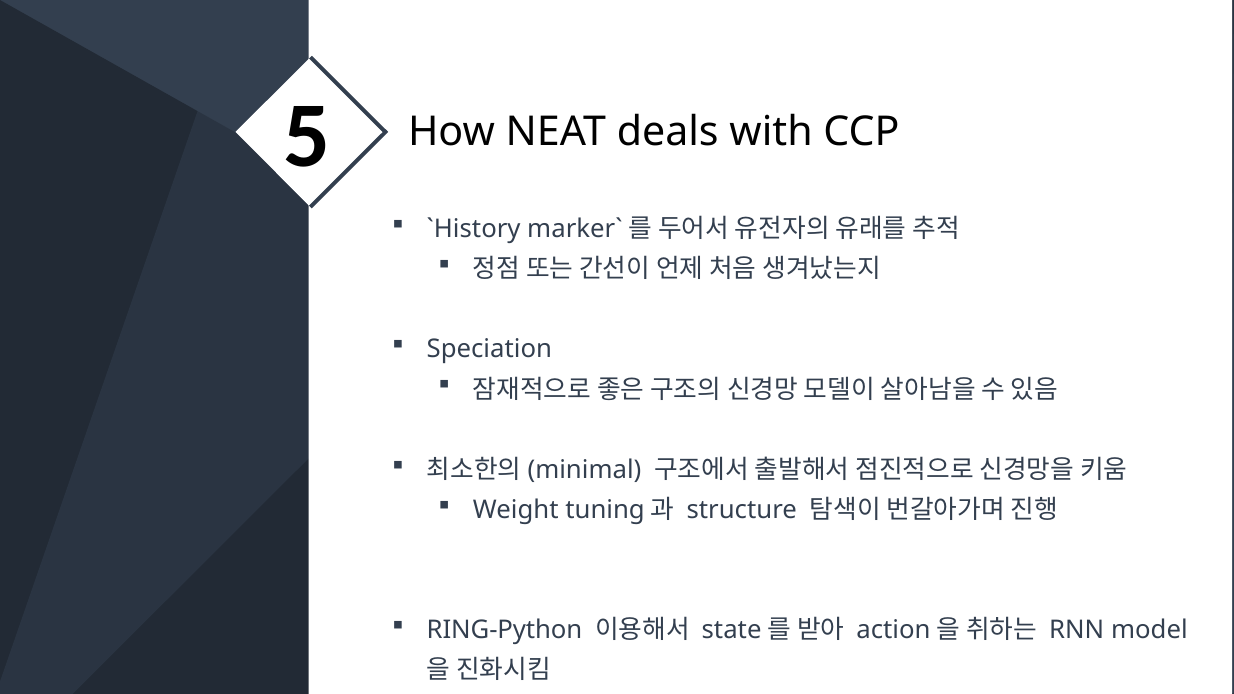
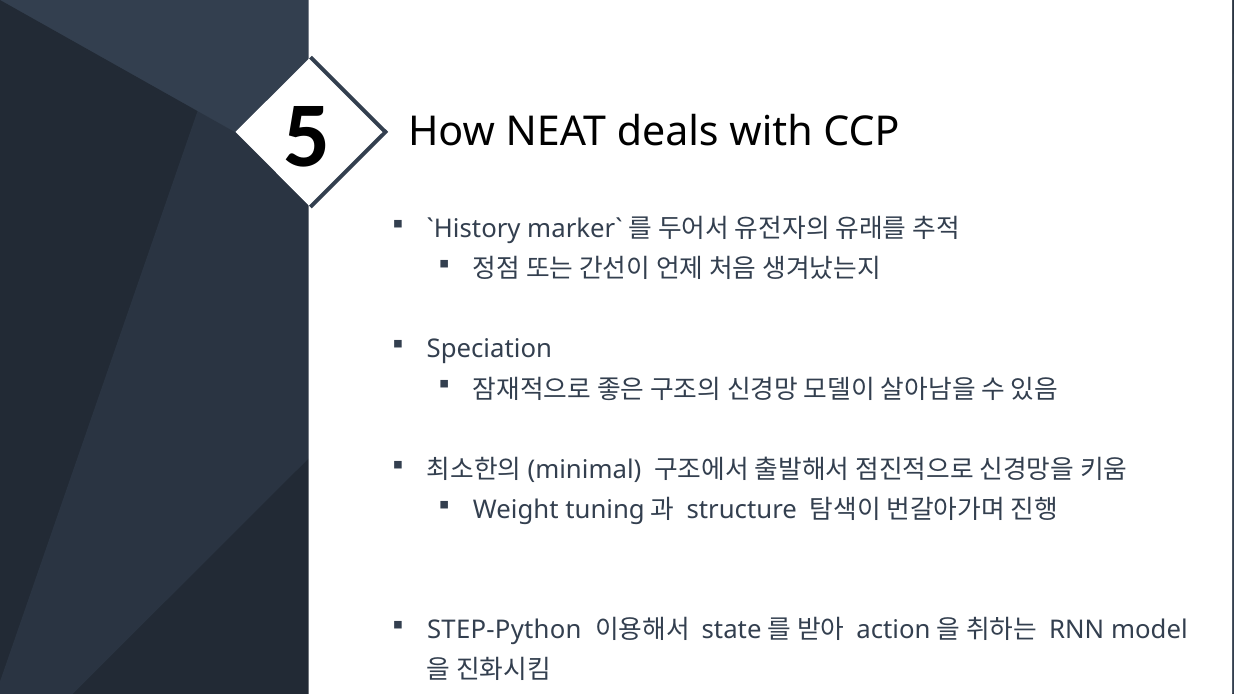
RING-Python: RING-Python -> STEP-Python (504, 630)
